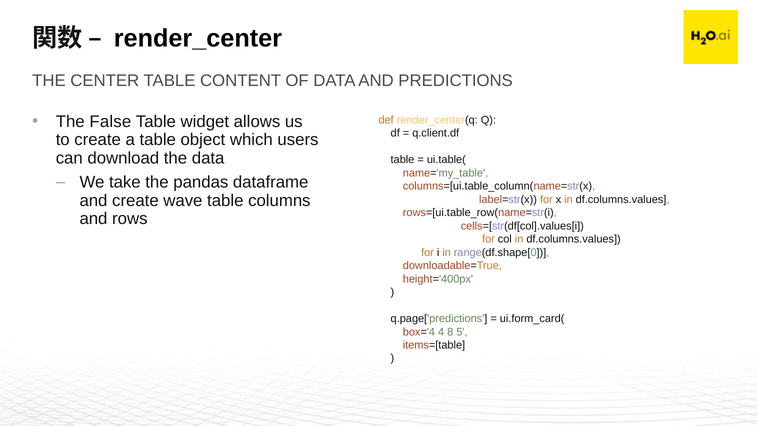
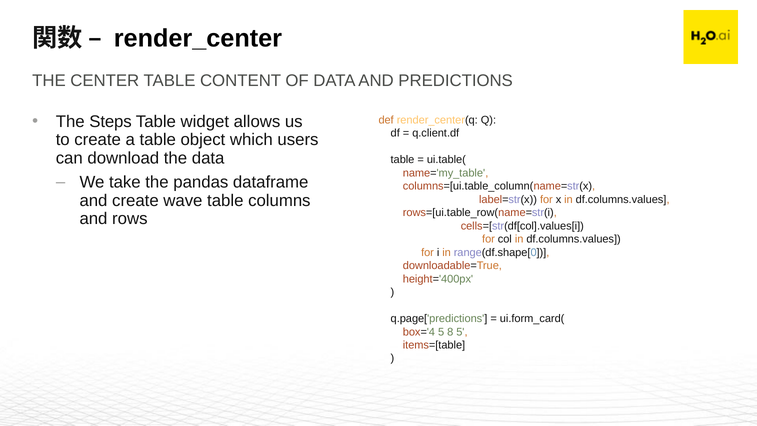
False: False -> Steps (111, 122)
box='4 4: 4 -> 5 (441, 332)
